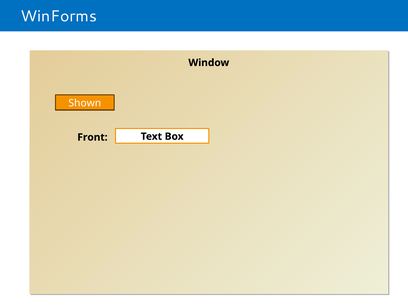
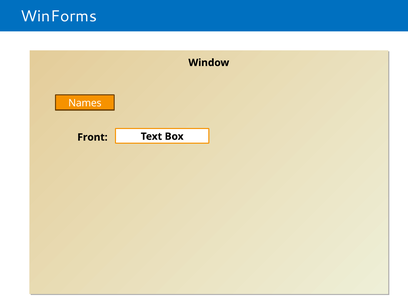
Shown: Shown -> Names (85, 103)
